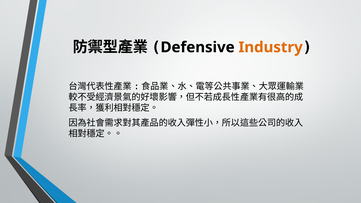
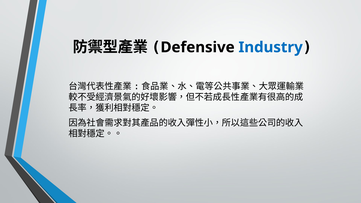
Industry colour: orange -> blue (271, 47)
